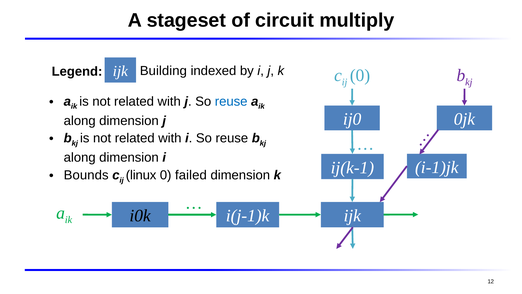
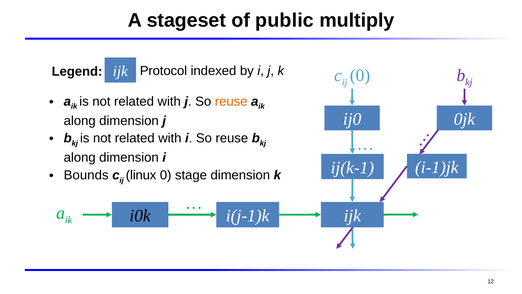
circuit: circuit -> public (285, 20)
Building: Building -> Protocol (163, 71)
reuse colour: blue -> orange (231, 101)
failed: failed -> stage (191, 175)
